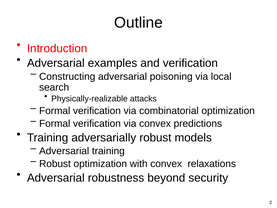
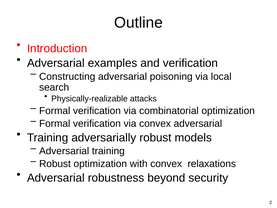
convex predictions: predictions -> adversarial (198, 123)
